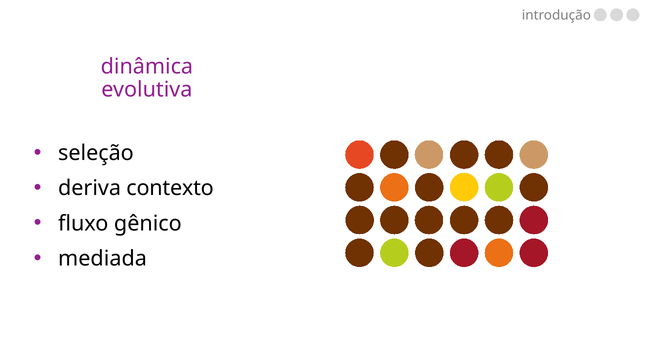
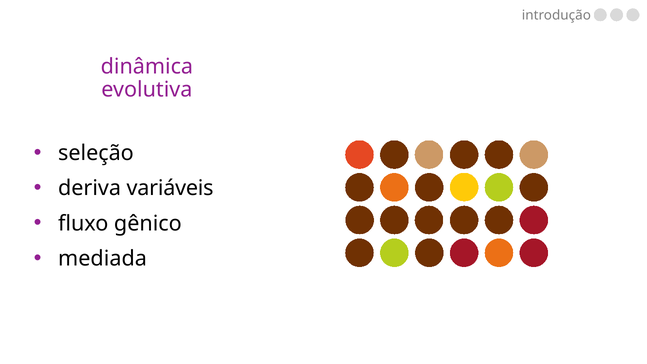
contexto: contexto -> variáveis (170, 188)
